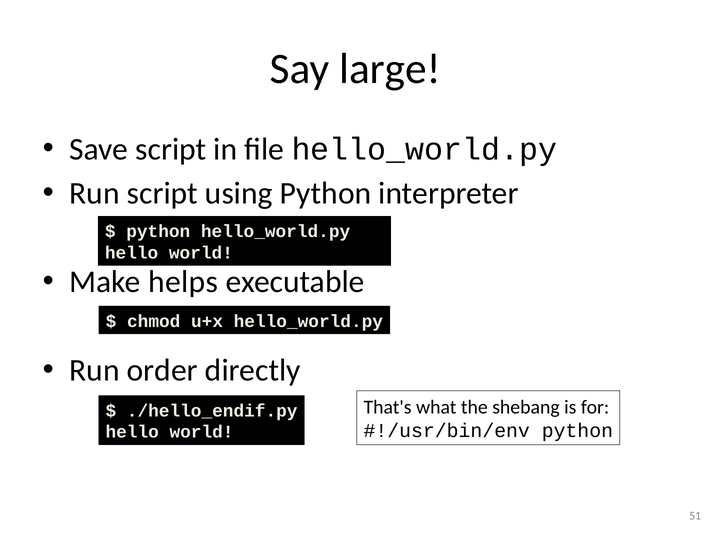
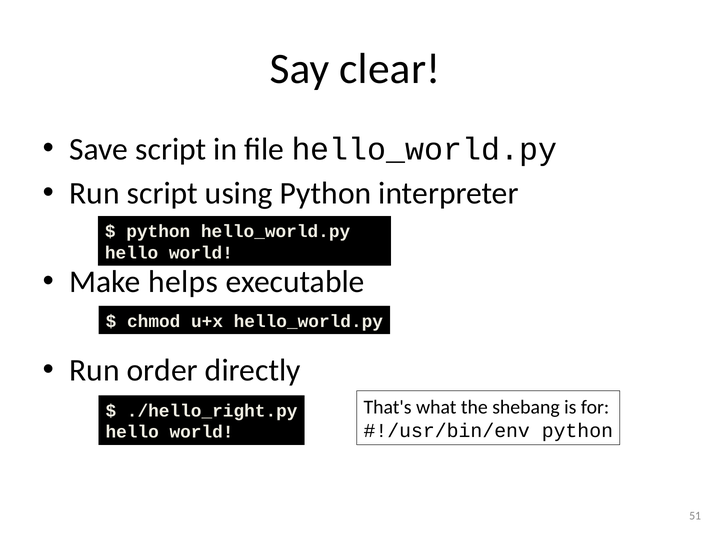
large: large -> clear (390, 69)
./hello_endif.py: ./hello_endif.py -> ./hello_right.py (212, 411)
